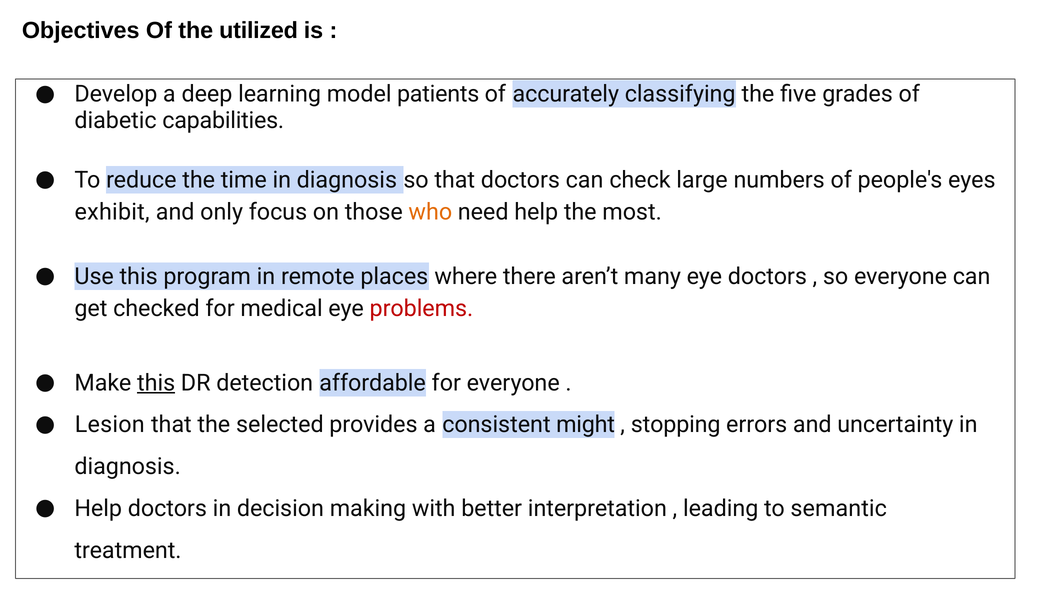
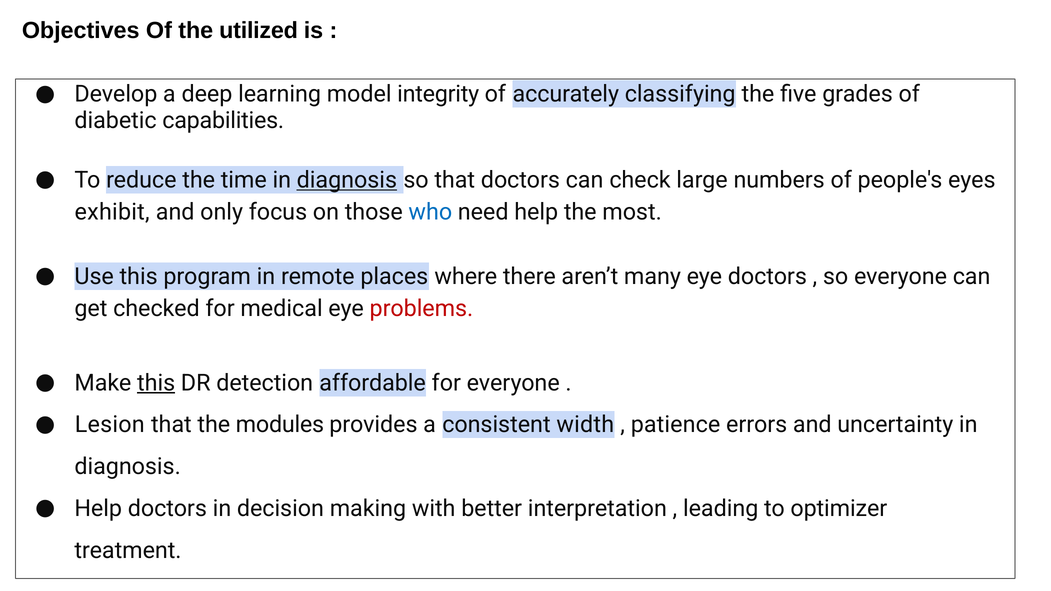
patients: patients -> integrity (438, 94)
diagnosis underline: none -> present (347, 180)
who colour: orange -> blue (430, 212)
selected: selected -> modules (280, 425)
might: might -> width (585, 425)
stopping: stopping -> patience (676, 425)
semantic: semantic -> optimizer (839, 509)
